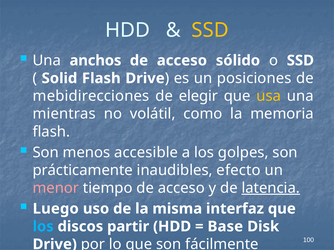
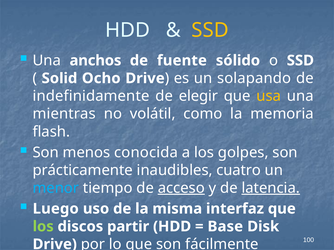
acceso: acceso -> fuente (182, 61)
Solid Flash: Flash -> Ocho (101, 78)
posiciones: posiciones -> solapando (254, 78)
mebidirecciones: mebidirecciones -> indefinidamente (91, 96)
accesible: accesible -> conocida (146, 153)
efecto: efecto -> cuatro (239, 170)
menor colour: pink -> light blue (56, 188)
acceso underline: none -> present (181, 188)
los colour: light blue -> light green (43, 227)
